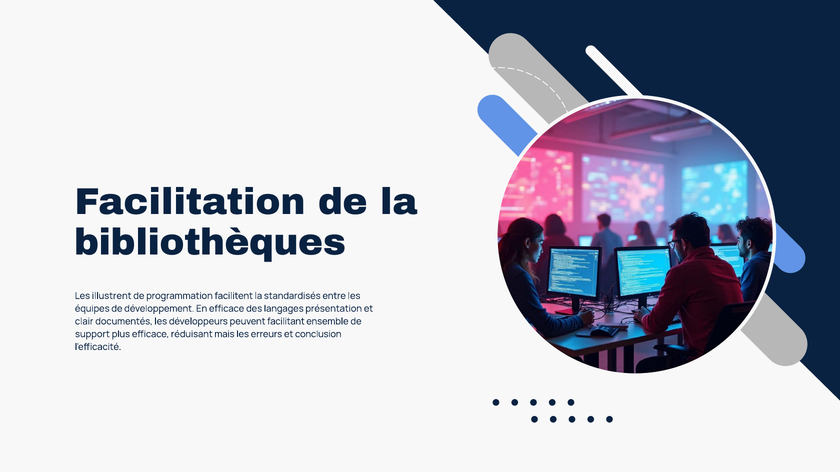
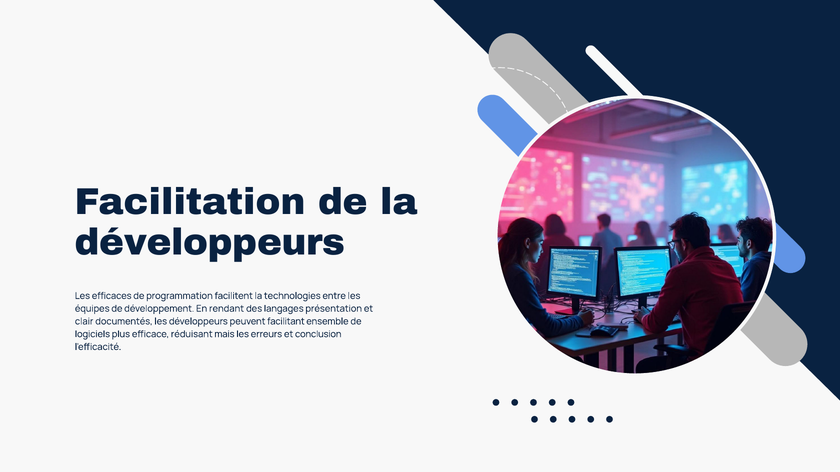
bibliothèques: bibliothèques -> développeurs (210, 243)
illustrent: illustrent -> efficaces (112, 296)
standardisés: standardisés -> technologies (292, 296)
En efficace: efficace -> rendant (227, 309)
support: support -> logiciels (92, 334)
